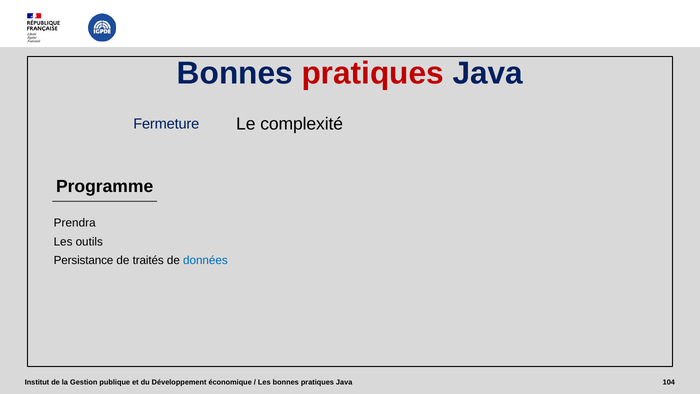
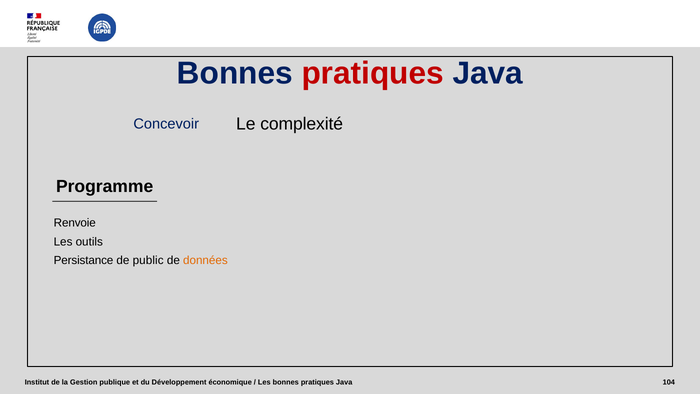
Fermeture: Fermeture -> Concevoir (166, 124)
Prendra: Prendra -> Renvoie (75, 223)
traités: traités -> public (148, 260)
données colour: blue -> orange (205, 260)
